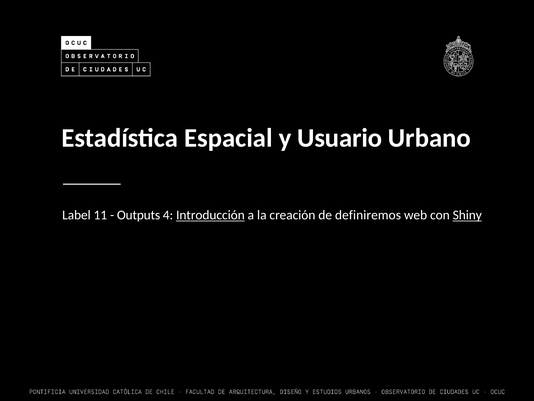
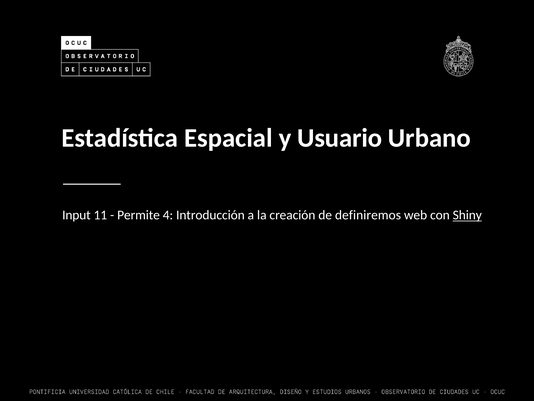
Label: Label -> Input (76, 215)
Outputs: Outputs -> Permite (139, 215)
Introducción underline: present -> none (210, 215)
